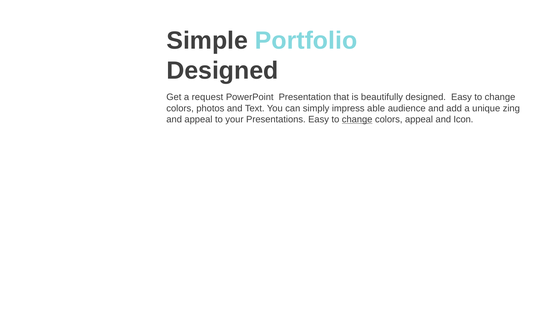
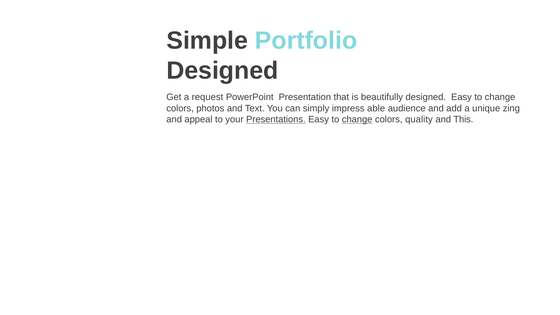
Presentations underline: none -> present (276, 120)
colors appeal: appeal -> quality (419, 120)
Icon: Icon -> This (463, 120)
